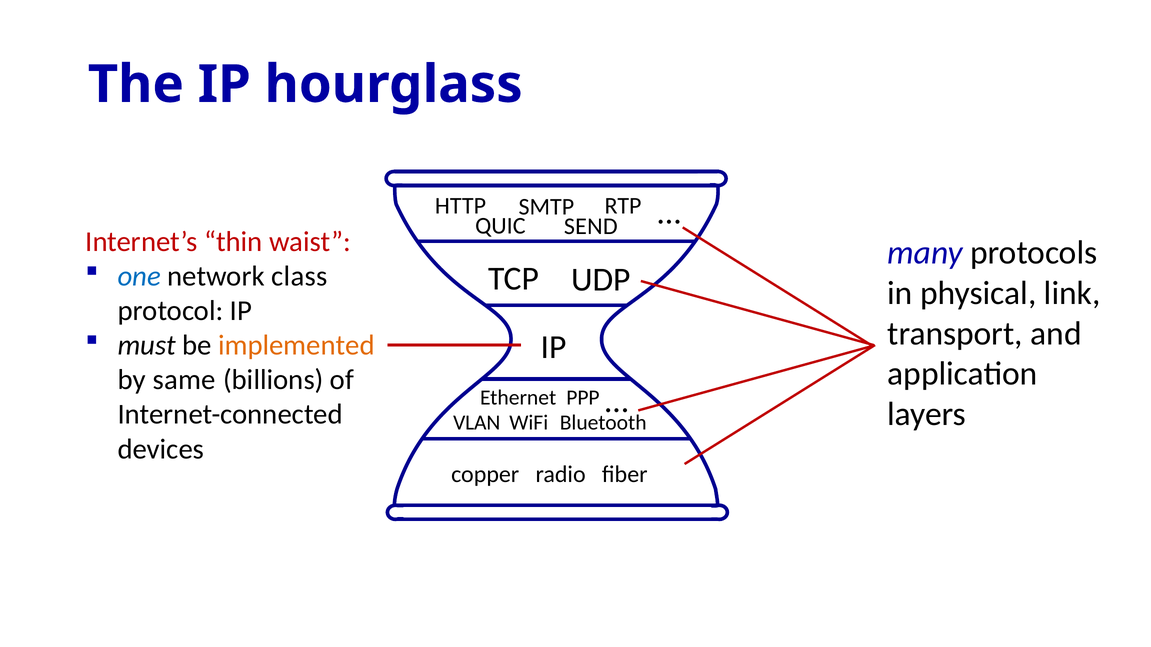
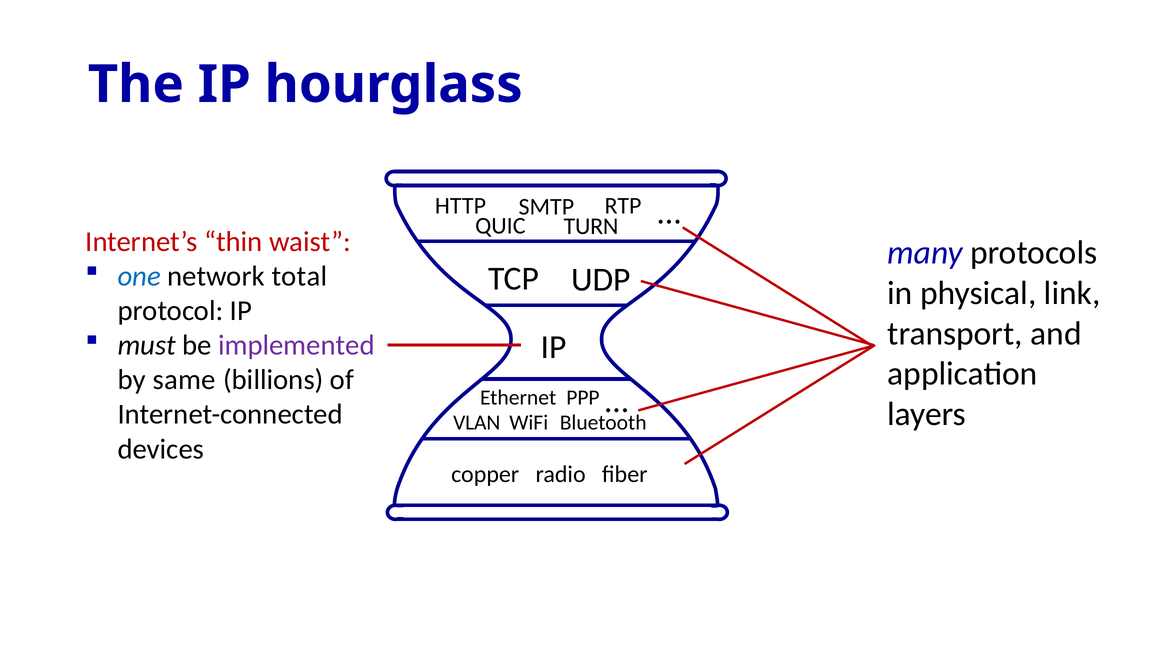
SEND: SEND -> TURN (591, 227)
class: class -> total (300, 277)
implemented colour: orange -> purple (296, 346)
